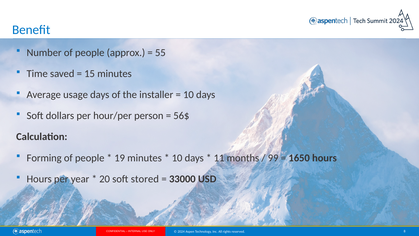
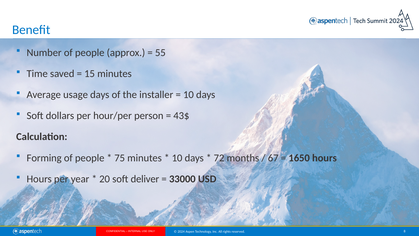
56$: 56$ -> 43$ (181, 116)
19: 19 -> 75 (120, 158)
11: 11 -> 72 (219, 158)
99: 99 -> 67 (273, 158)
stored: stored -> deliver (145, 179)
